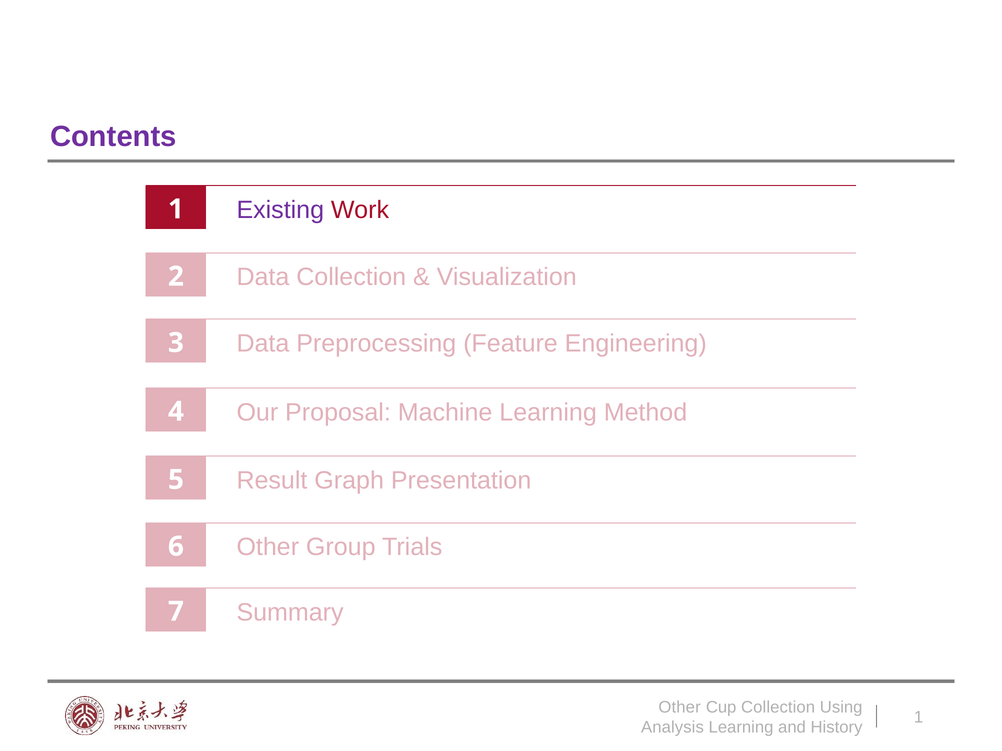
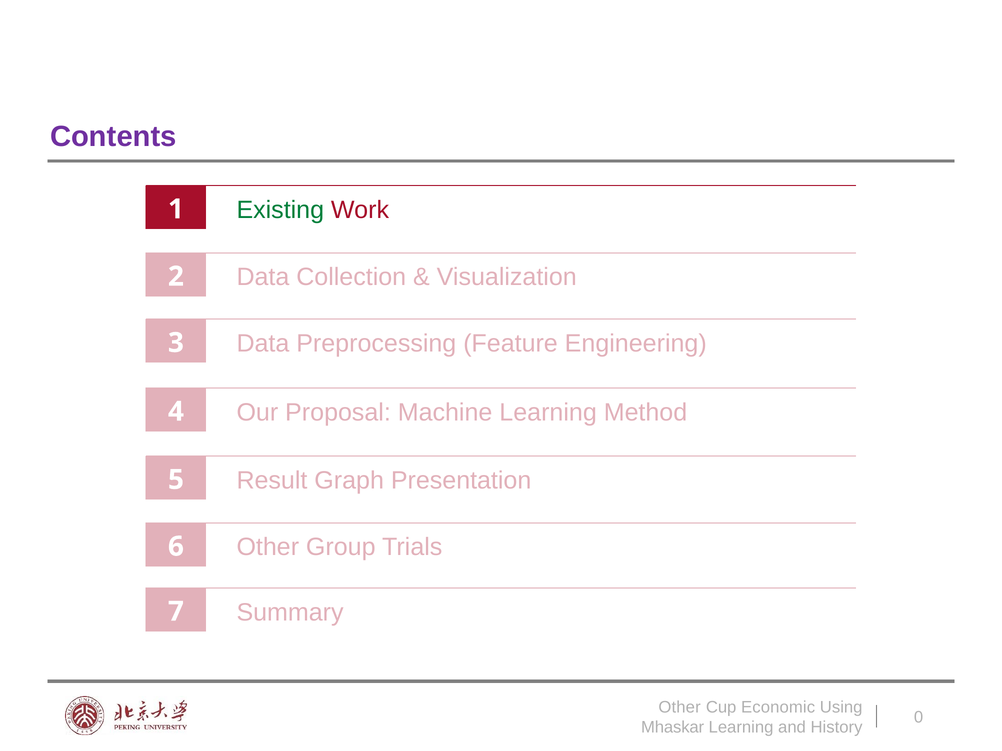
Existing colour: purple -> green (280, 210)
Cup Collection: Collection -> Economic (778, 708)
1: 1 -> 0 (919, 718)
Analysis: Analysis -> Mhaskar (673, 728)
